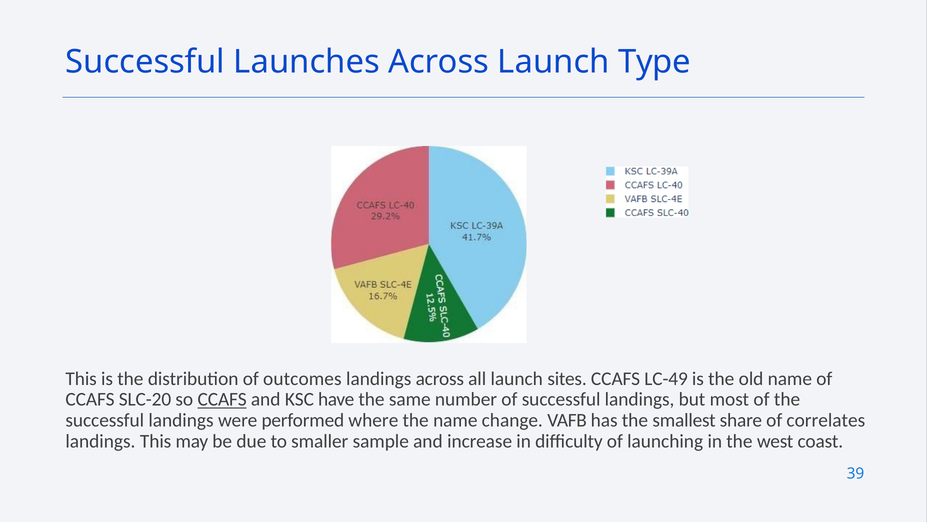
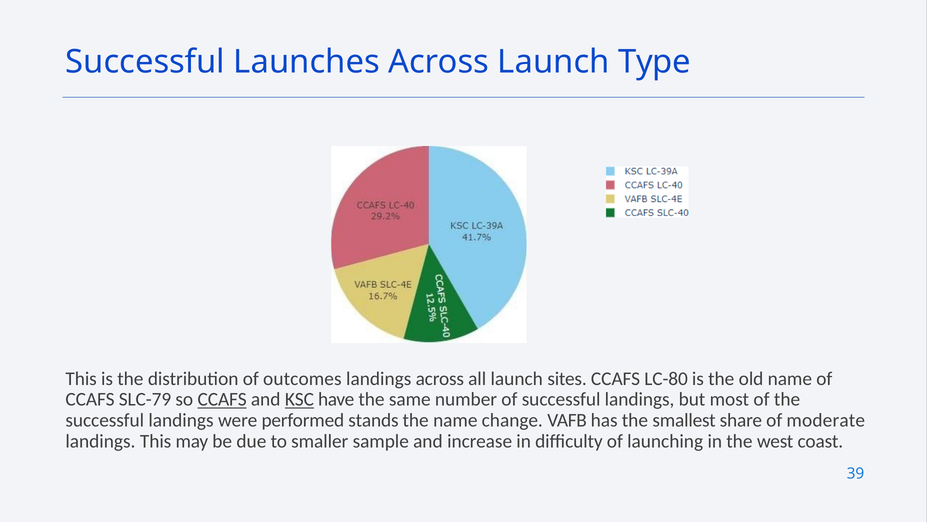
LC-49: LC-49 -> LC-80 (666, 378)
SLC-20: SLC-20 -> SLC-79 (145, 399)
KSC underline: none -> present (299, 399)
where: where -> stands (373, 420)
correlates: correlates -> moderate (826, 420)
